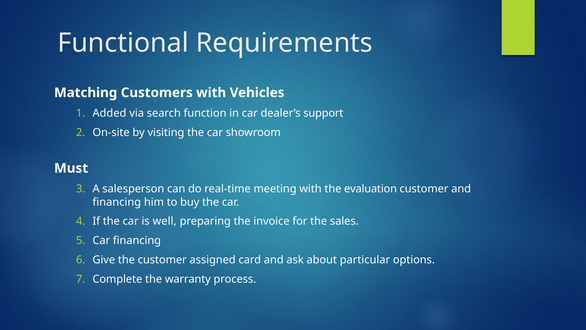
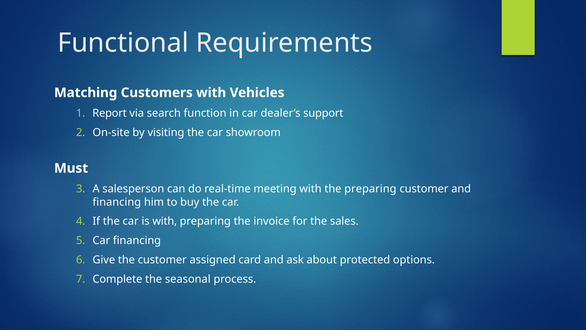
Added: Added -> Report (110, 113)
the evaluation: evaluation -> preparing (370, 189)
is well: well -> with (165, 221)
particular: particular -> protected (365, 260)
warranty: warranty -> seasonal (188, 279)
